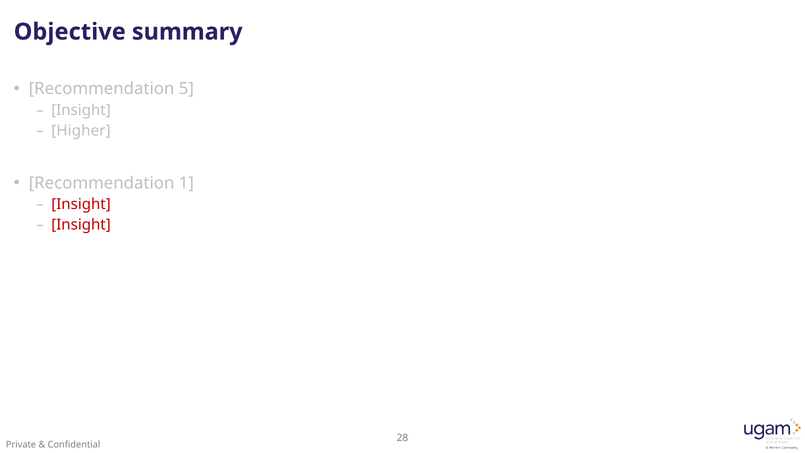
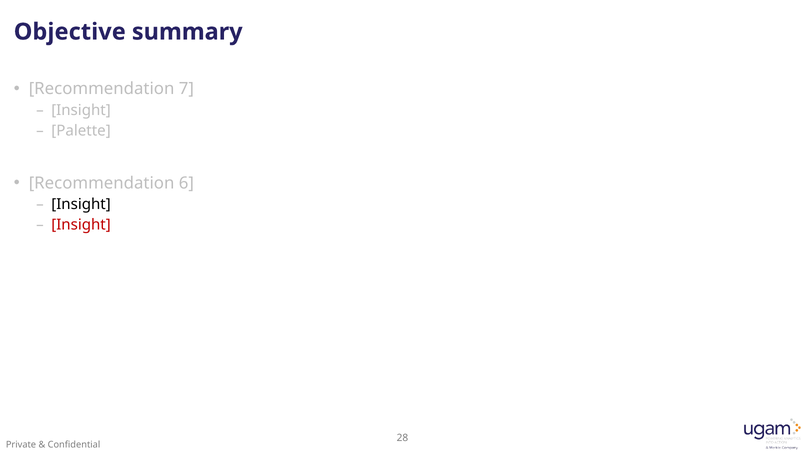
5: 5 -> 7 (186, 89)
Higher: Higher -> Palette (81, 131)
1: 1 -> 6 (186, 183)
Insight colour: red -> black (81, 204)
